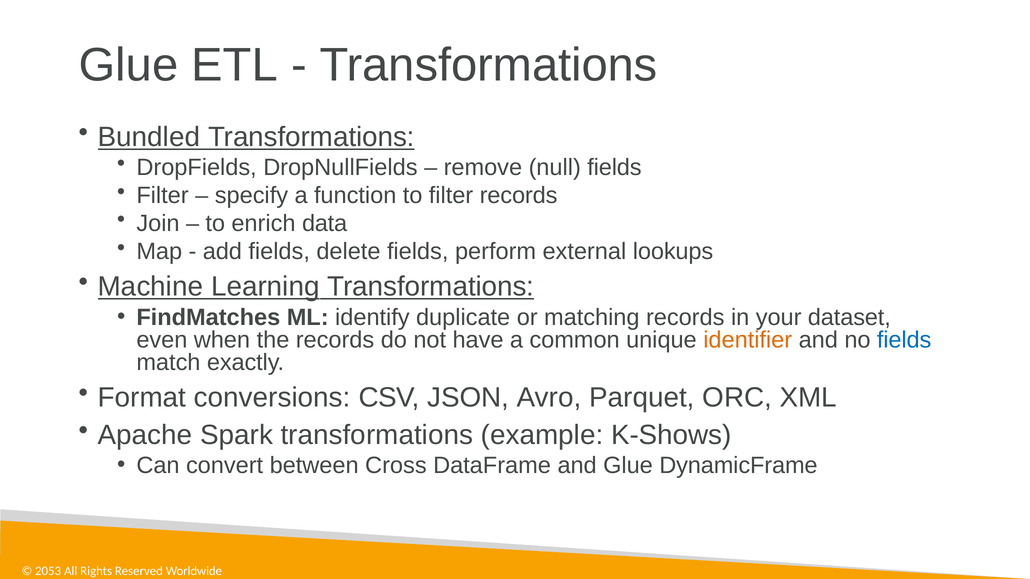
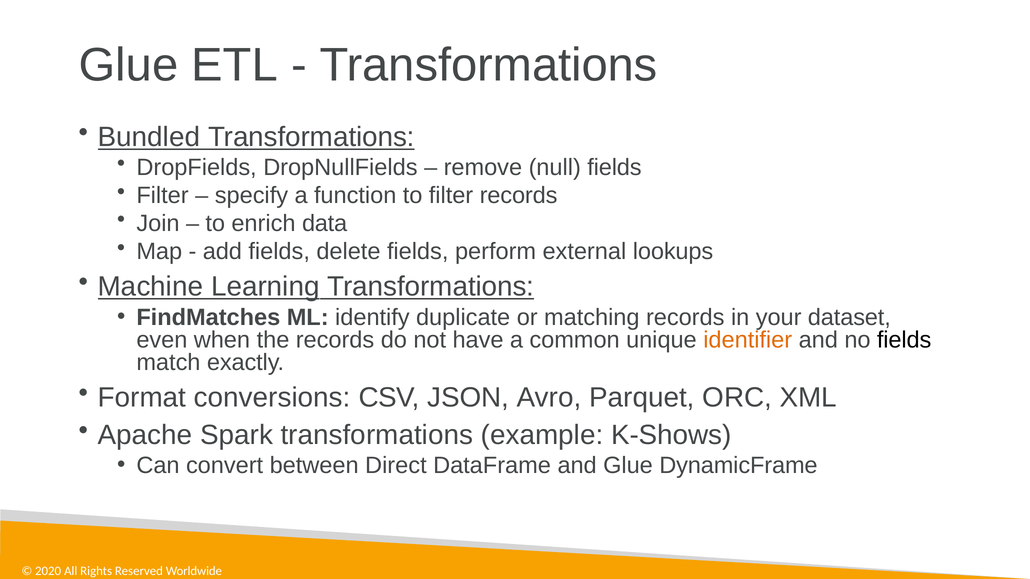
fields colour: blue -> black (904, 340)
Cross: Cross -> Direct (396, 466)
2053: 2053 -> 2020 (48, 571)
